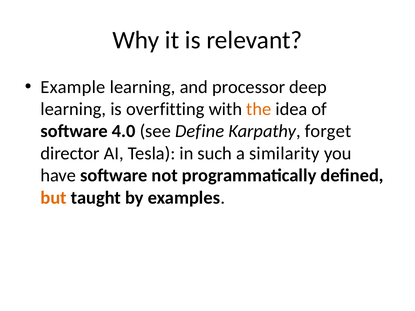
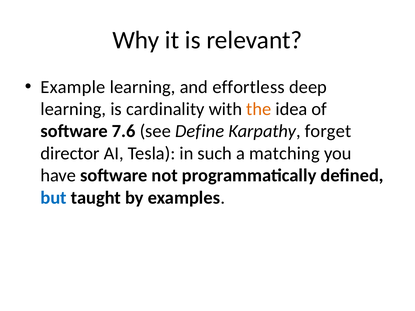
processor: processor -> effortless (249, 87)
overfitting: overfitting -> cardinality (165, 109)
4.0: 4.0 -> 7.6 (124, 131)
similarity: similarity -> matching (284, 153)
but colour: orange -> blue (54, 198)
